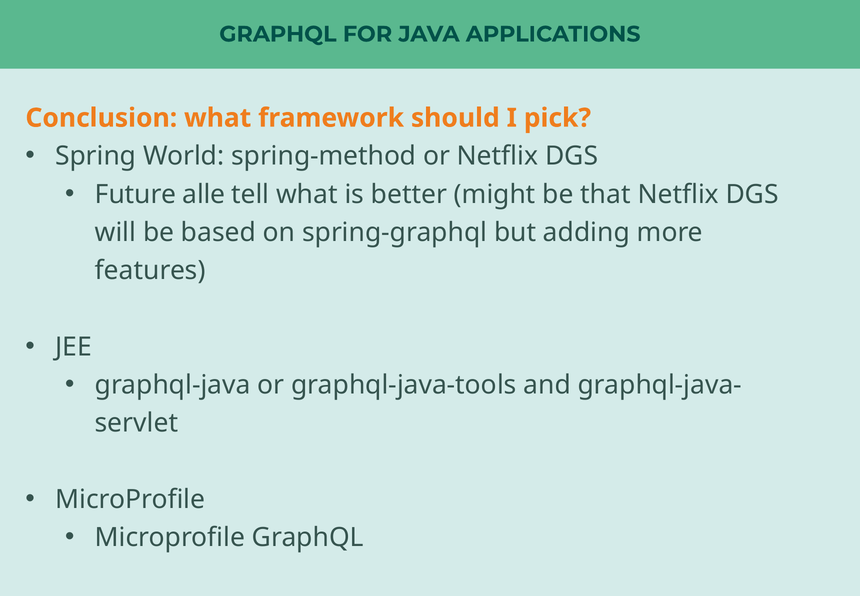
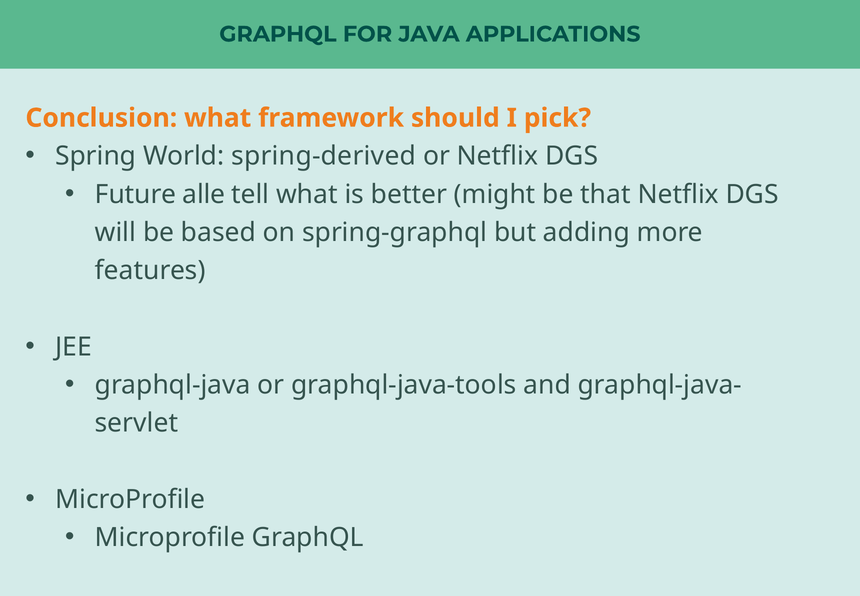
spring-method: spring-method -> spring-derived (324, 156)
